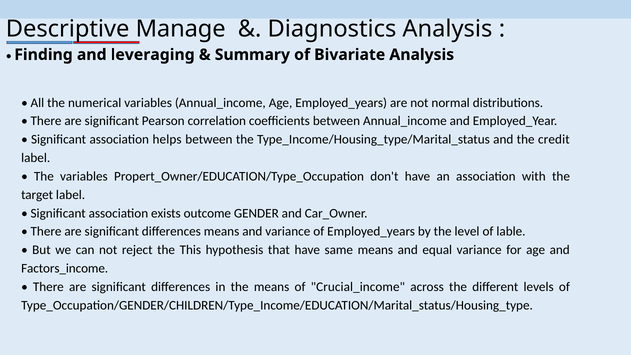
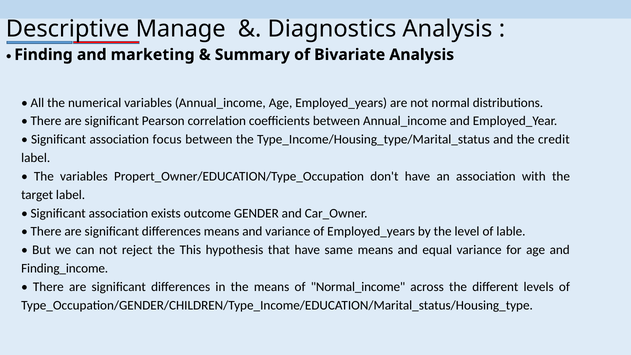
leveraging: leveraging -> marketing (153, 55)
helps: helps -> focus (167, 139)
Factors_income: Factors_income -> Finding_income (65, 268)
Crucial_income: Crucial_income -> Normal_income (358, 287)
